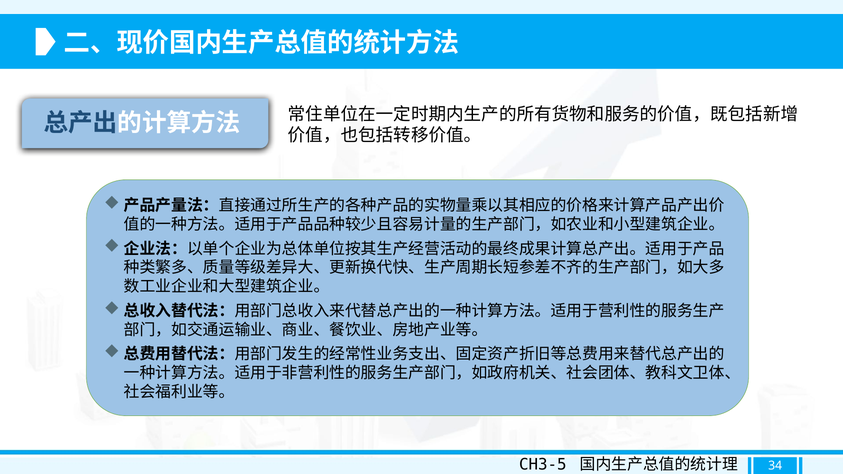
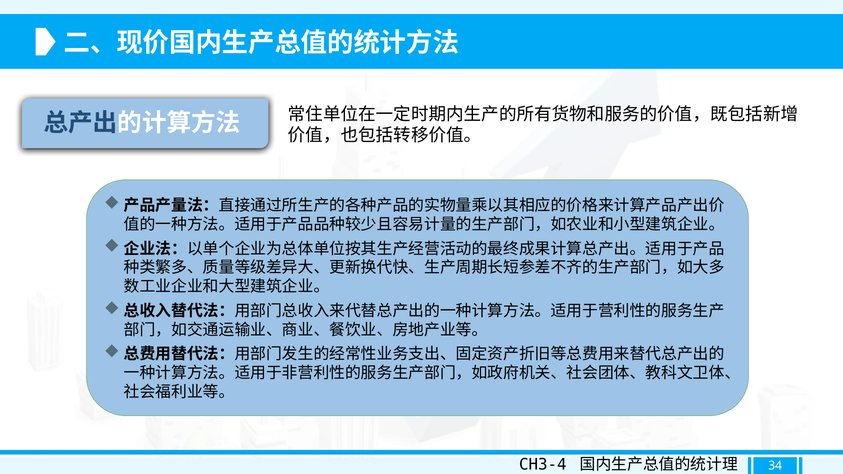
CH3-5: CH3-5 -> CH3-4 (543, 465)
